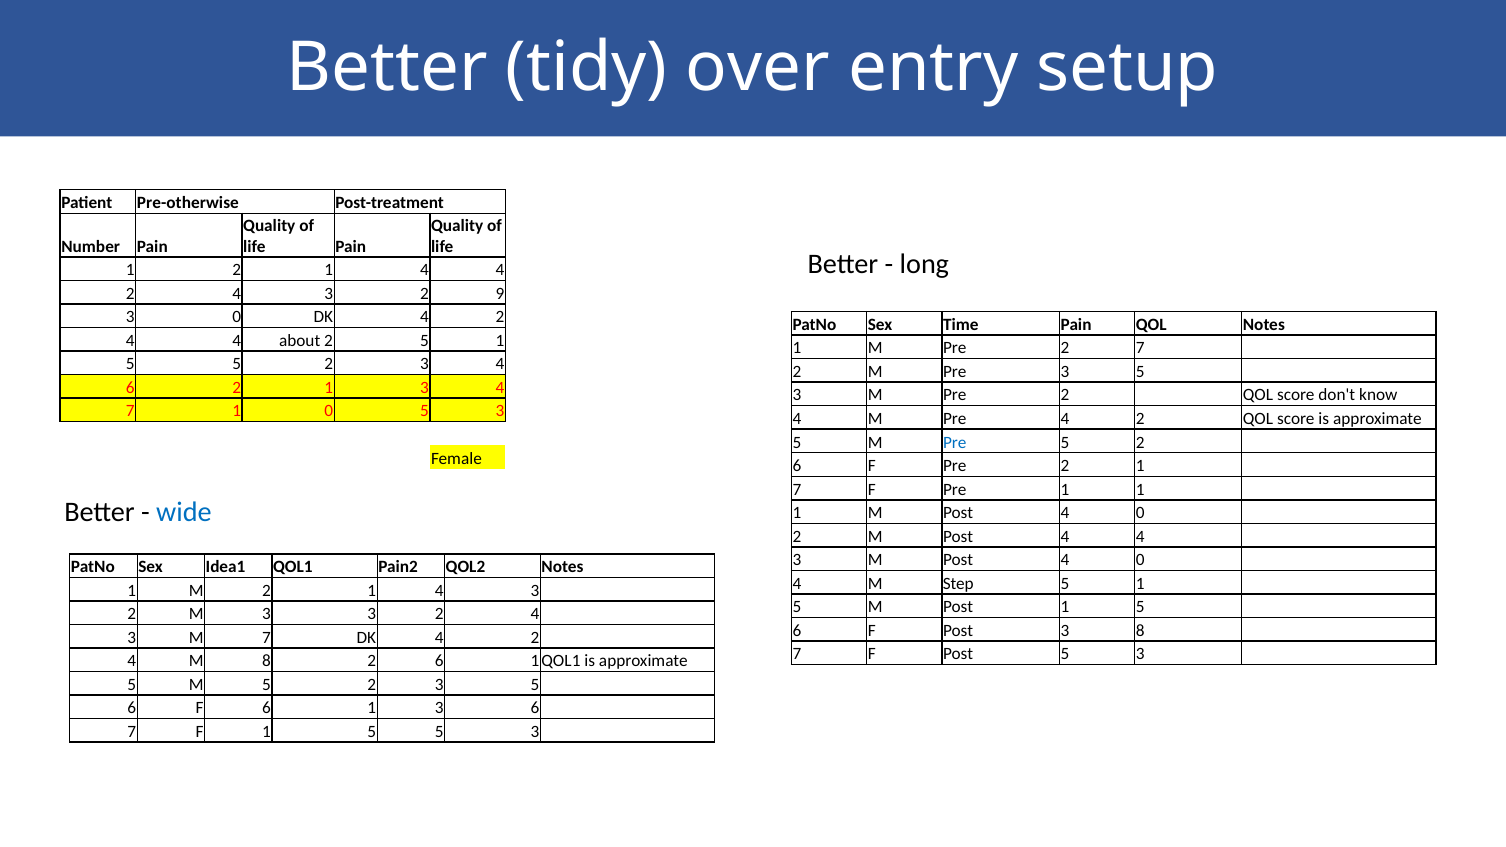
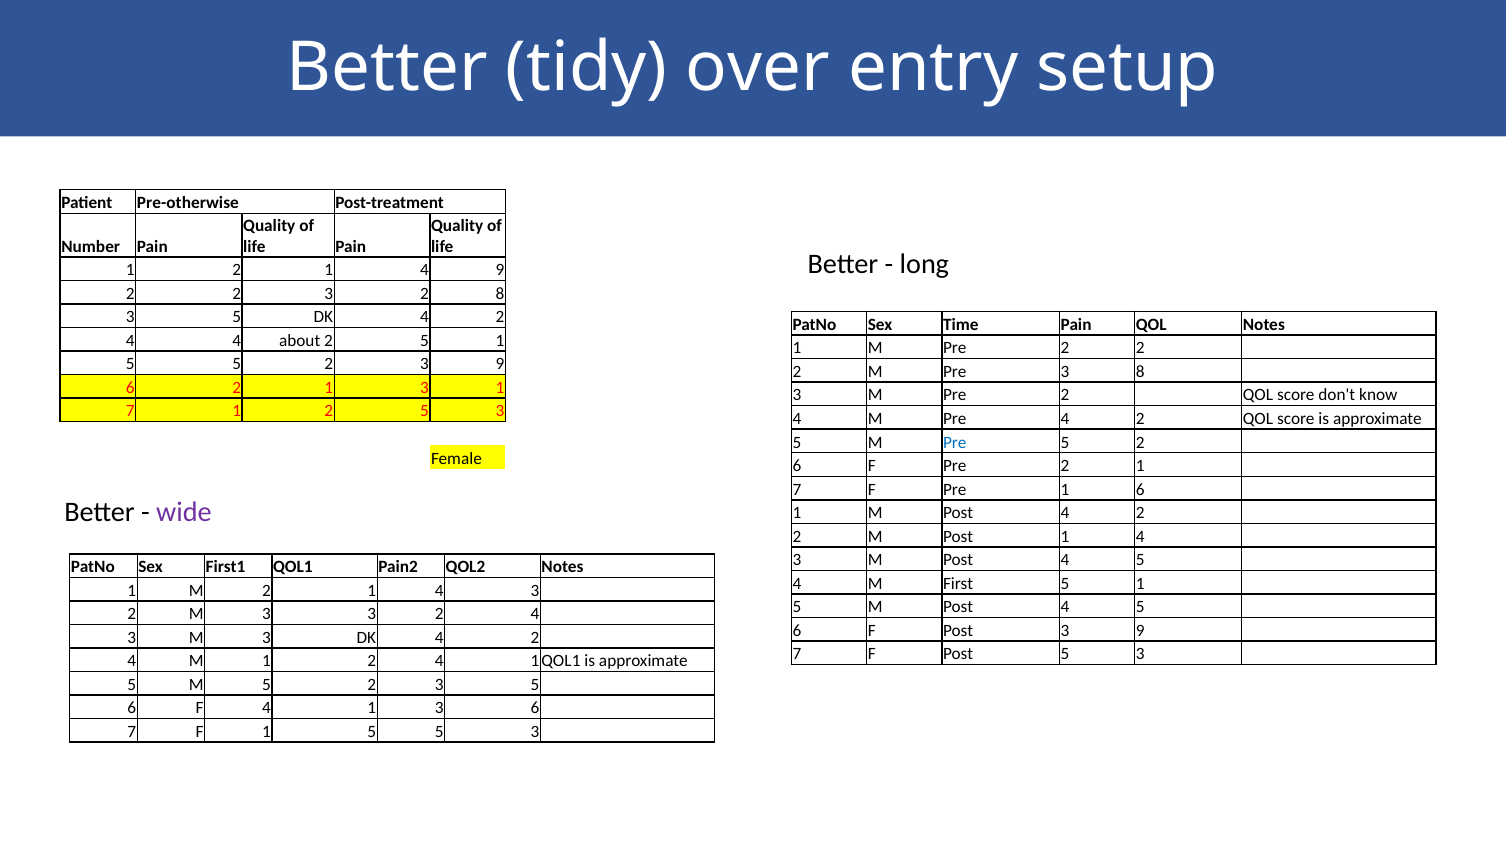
1 4 4: 4 -> 9 (500, 270)
4: 4 -> 2 (237, 294)
2 9: 9 -> 8 (500, 294)
0: 0 -> 5 (237, 317)
Pre 2 7: 7 -> 2 (1140, 348)
2 3 4: 4 -> 9 (500, 364)
Pre 3 5: 5 -> 8 (1140, 372)
1 3 4: 4 -> 1 (500, 388)
7 1 0: 0 -> 2 (329, 411)
Pre 1 1: 1 -> 6 (1140, 490)
wide colour: blue -> purple (184, 512)
0: 0 -> 2 (1140, 513)
2 M Post 4: 4 -> 1 (1065, 537)
0: 0 -> 5 (1140, 560)
Idea1: Idea1 -> First1 (226, 567)
Step: Step -> First (958, 584)
5 M Post 1: 1 -> 4 (1065, 607)
Post 3 8: 8 -> 9 (1140, 631)
3 M 7: 7 -> 3 (267, 638)
M 8: 8 -> 1 (267, 661)
6: 6 -> 4 (439, 661)
F 6: 6 -> 4 (267, 708)
